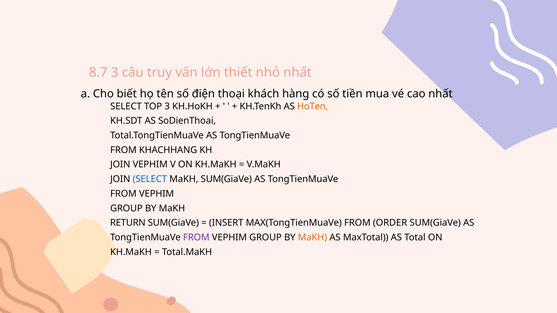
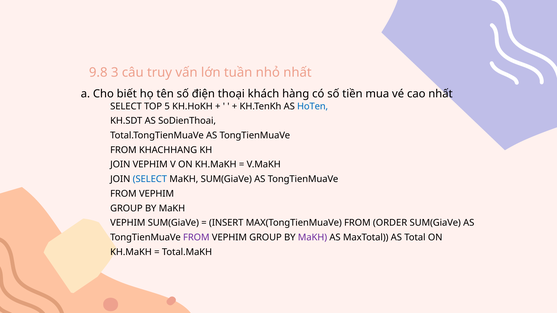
8.7: 8.7 -> 9.8 (98, 73)
thiết: thiết -> tuần (238, 73)
TOP 3: 3 -> 5 (167, 106)
HoTen colour: orange -> blue (313, 106)
RETURN: RETURN -> VEPHIM (128, 223)
MaKH colour: orange -> purple (312, 238)
